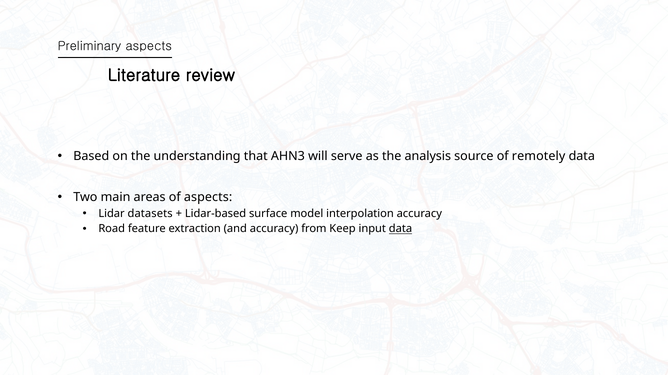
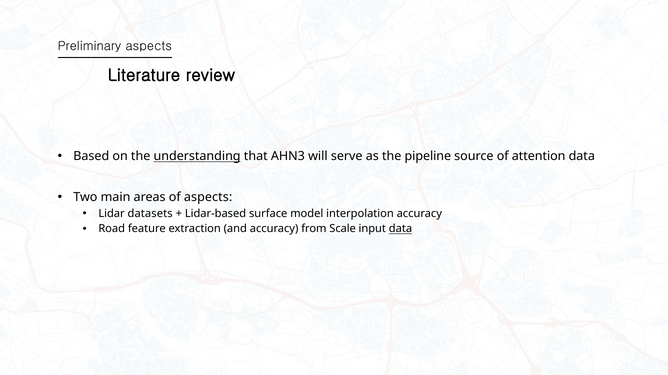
understanding underline: none -> present (197, 157)
analysis: analysis -> pipeline (428, 157)
remotely: remotely -> attention (539, 157)
Keep: Keep -> Scale (343, 229)
